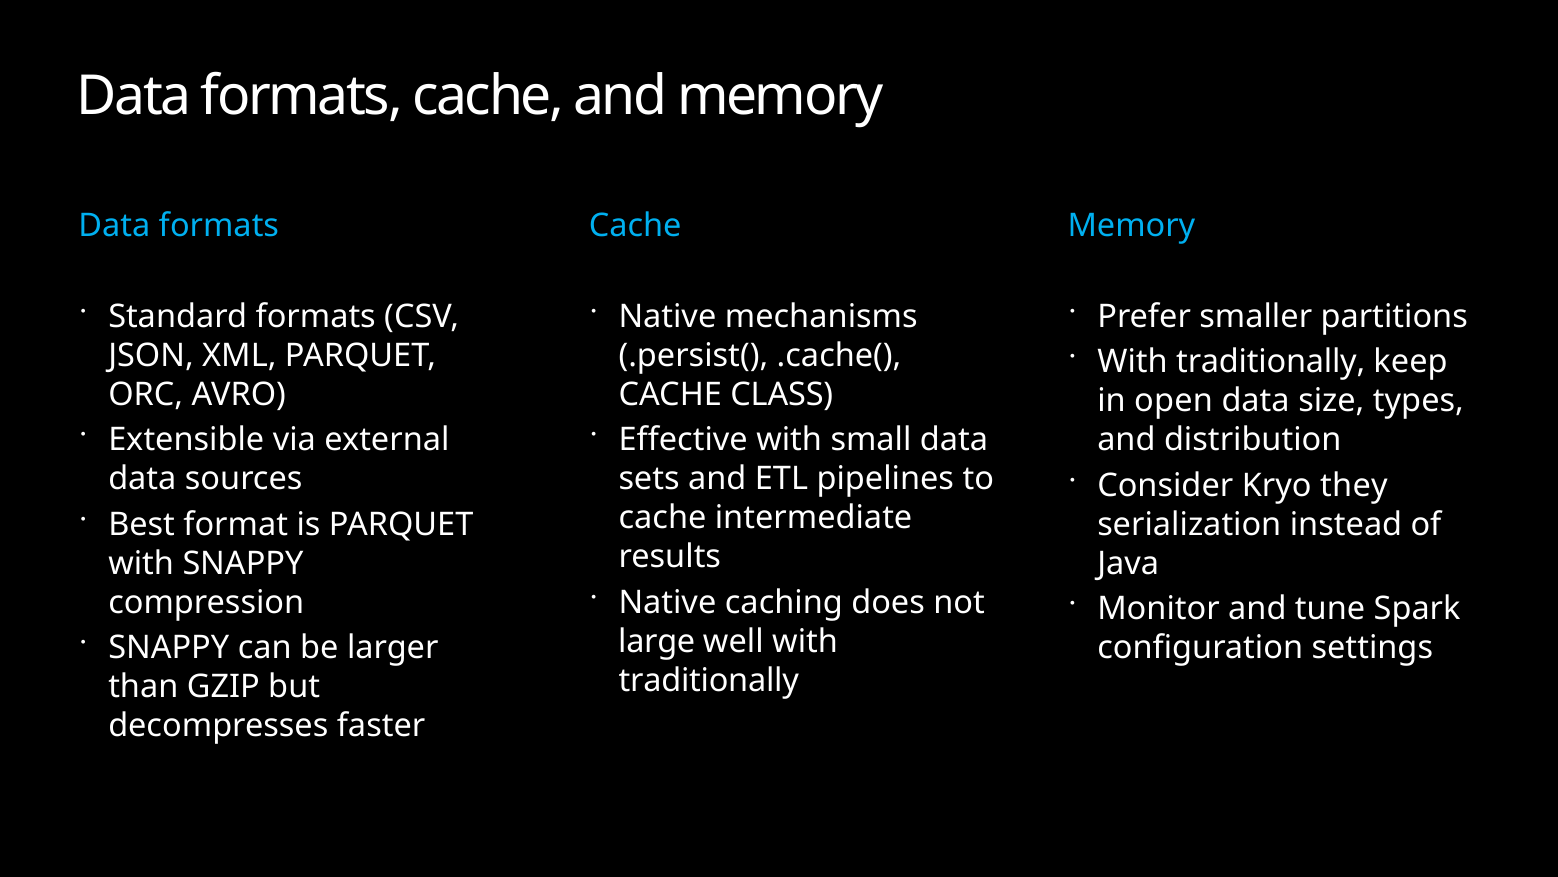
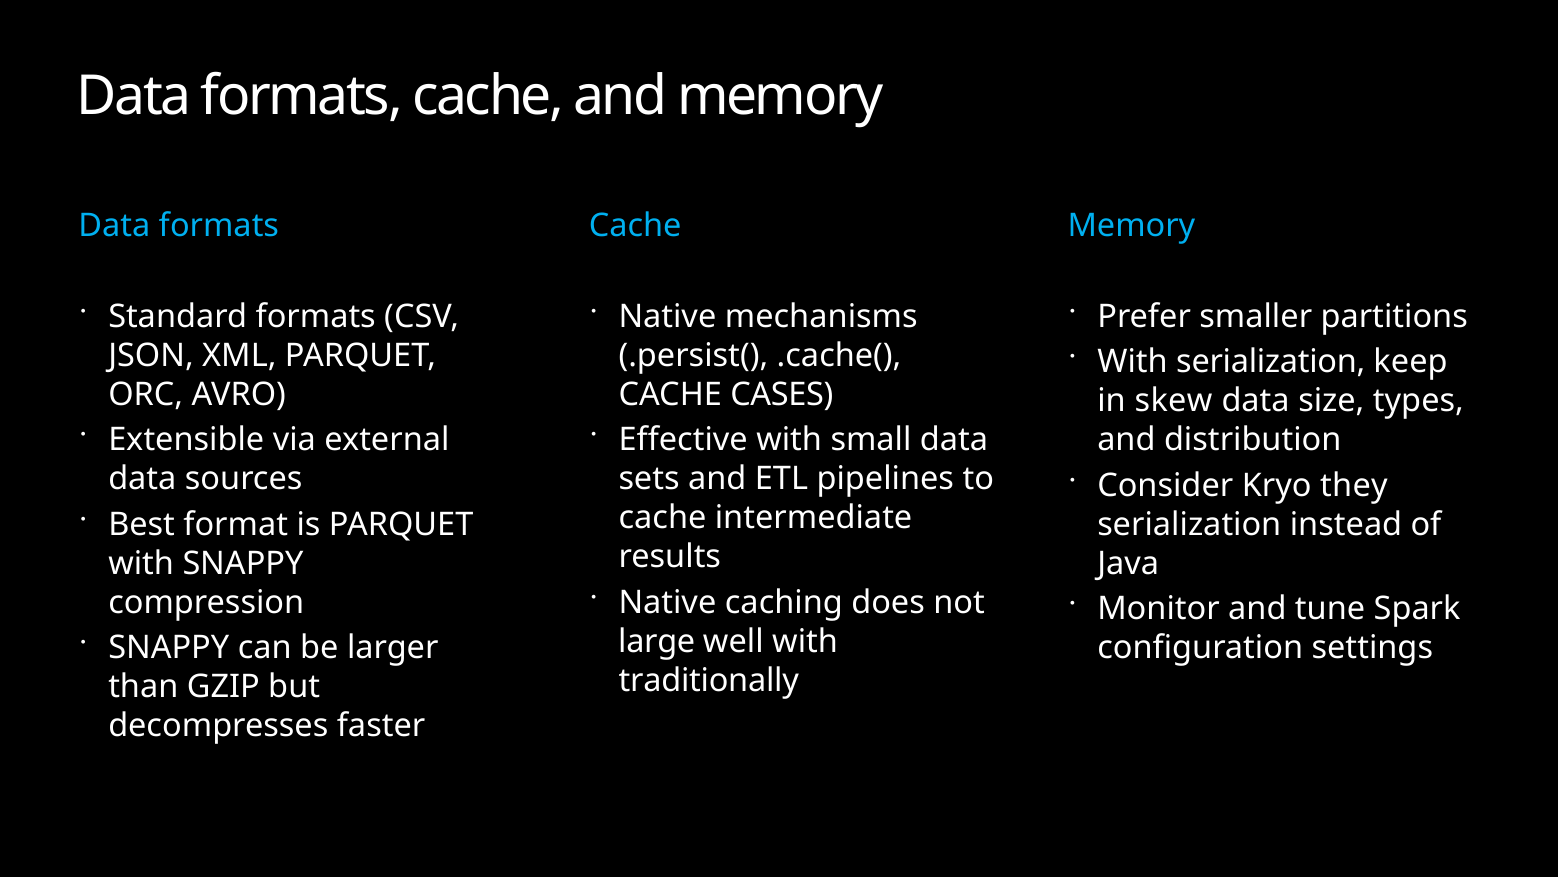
traditionally: traditionally -> serialization (1271, 362)
CLASS: CLASS -> CASES (782, 394)
open: open -> skew (1173, 401)
